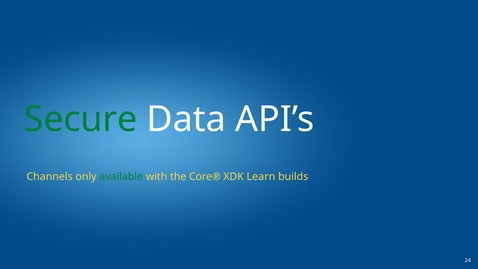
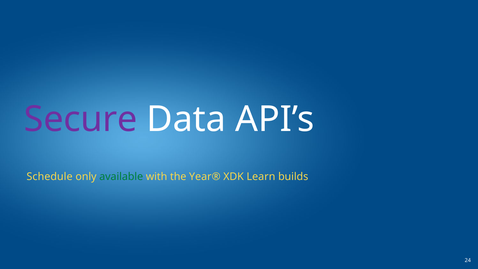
Secure colour: green -> purple (81, 119)
Channels: Channels -> Schedule (50, 177)
Core®: Core® -> Year® (205, 177)
